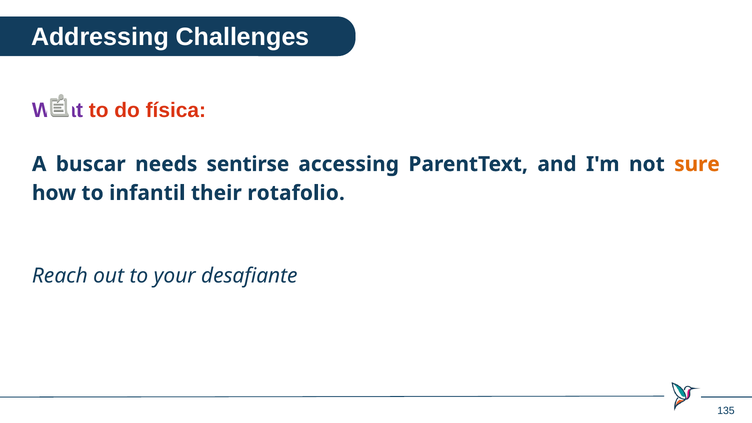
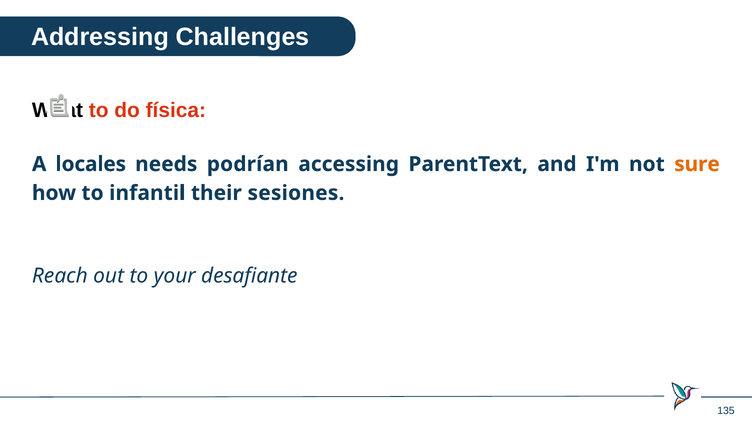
What colour: purple -> black (57, 110)
buscar: buscar -> locales (91, 164)
sentirse: sentirse -> podrían (248, 164)
rotafolio: rotafolio -> sesiones (296, 193)
